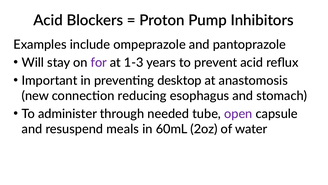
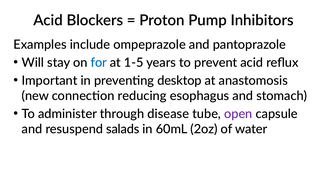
for colour: purple -> blue (99, 63)
1-3: 1-3 -> 1-5 (134, 63)
needed: needed -> disease (168, 114)
meals: meals -> salads (123, 129)
